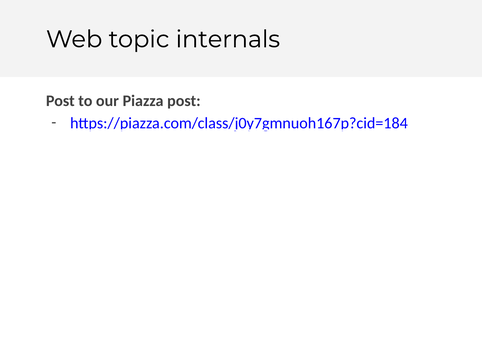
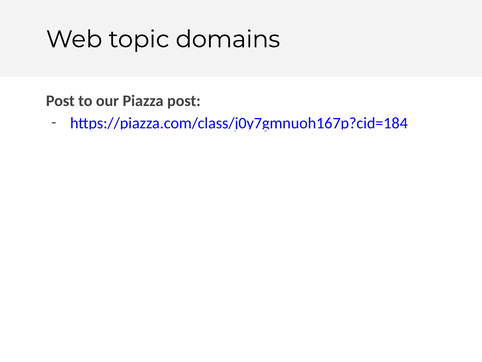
internals: internals -> domains (228, 39)
